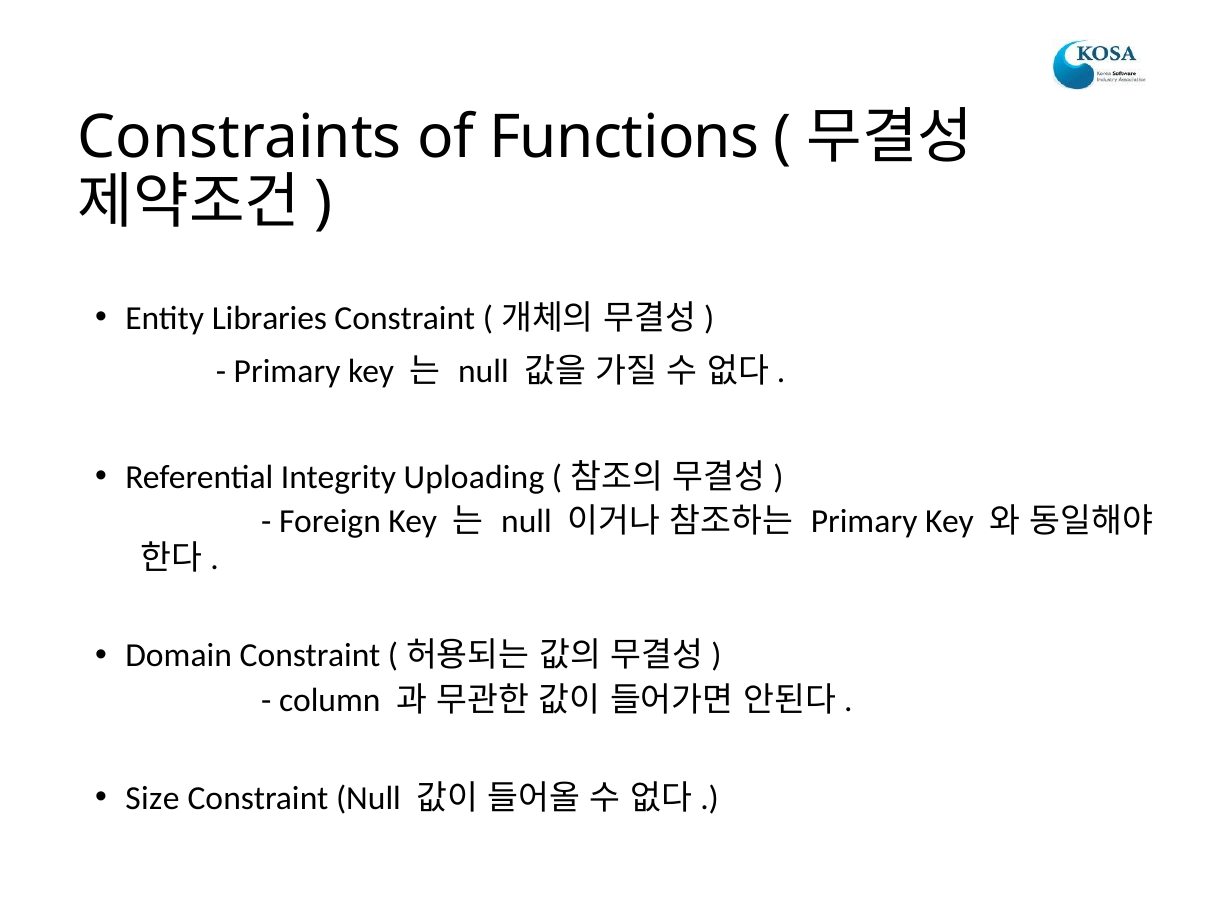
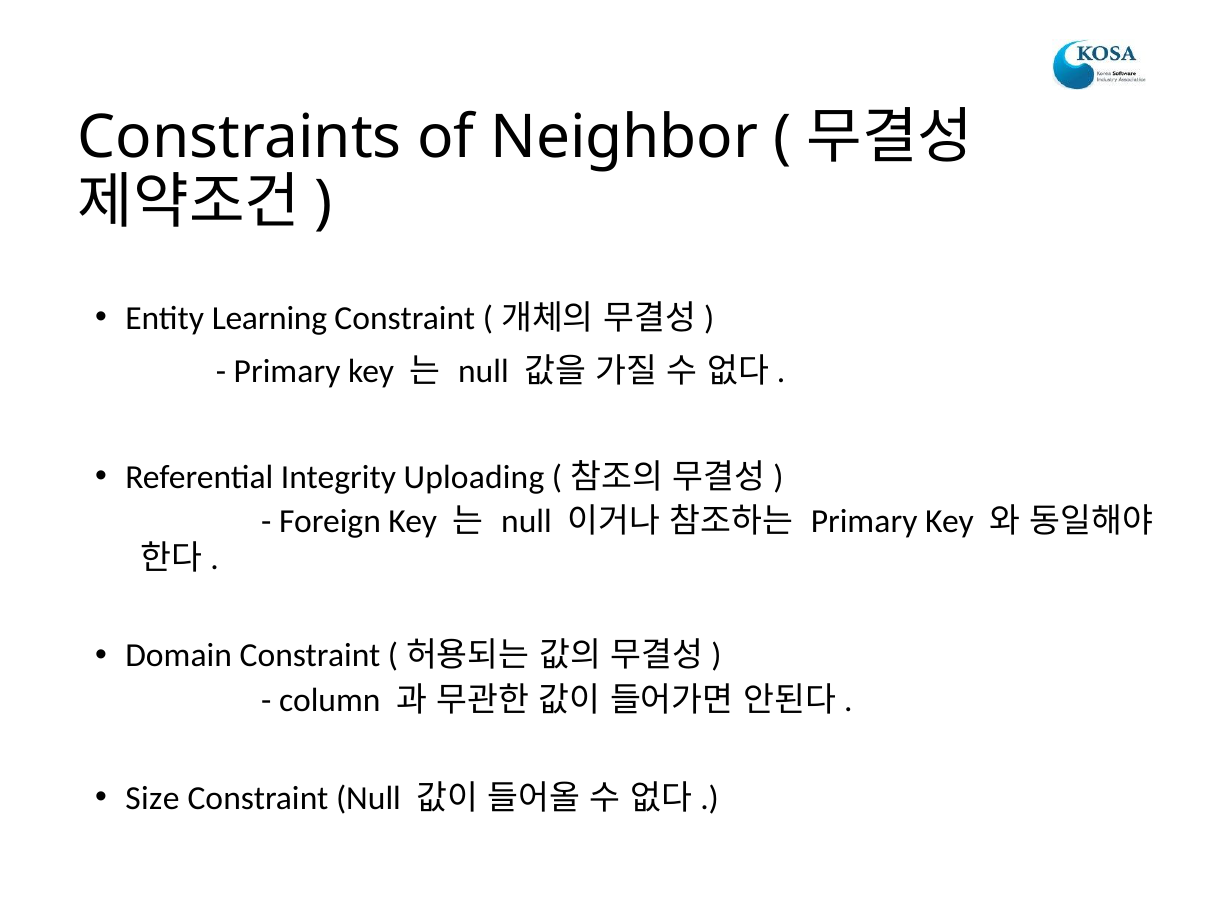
Functions: Functions -> Neighbor (624, 138)
Libraries: Libraries -> Learning (269, 318)
